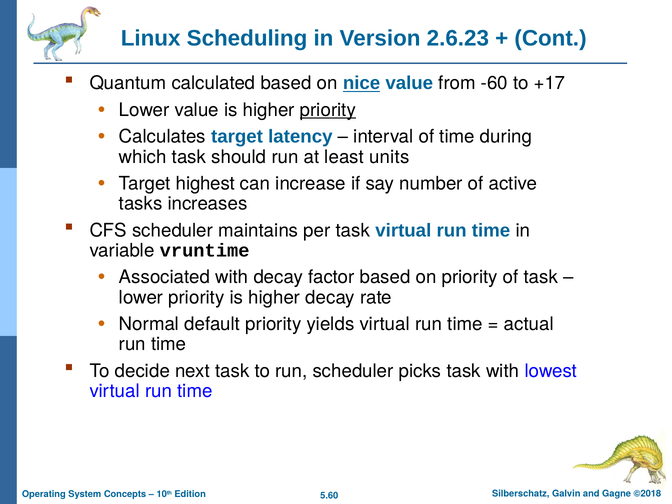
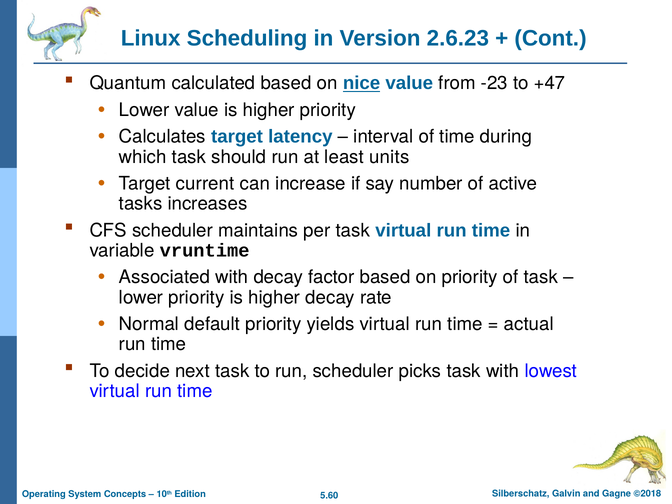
-60: -60 -> -23 (494, 83)
+17: +17 -> +47 (550, 83)
priority underline: present -> none (328, 110)
highest: highest -> current (205, 184)
